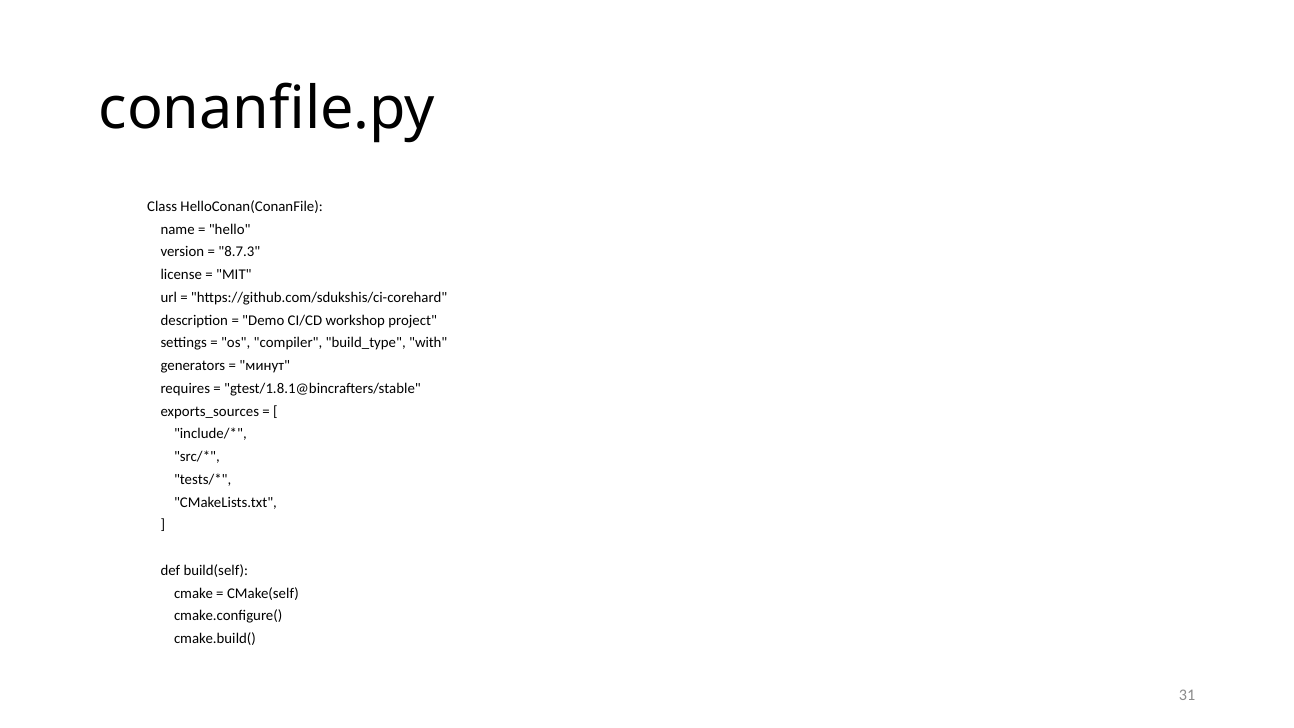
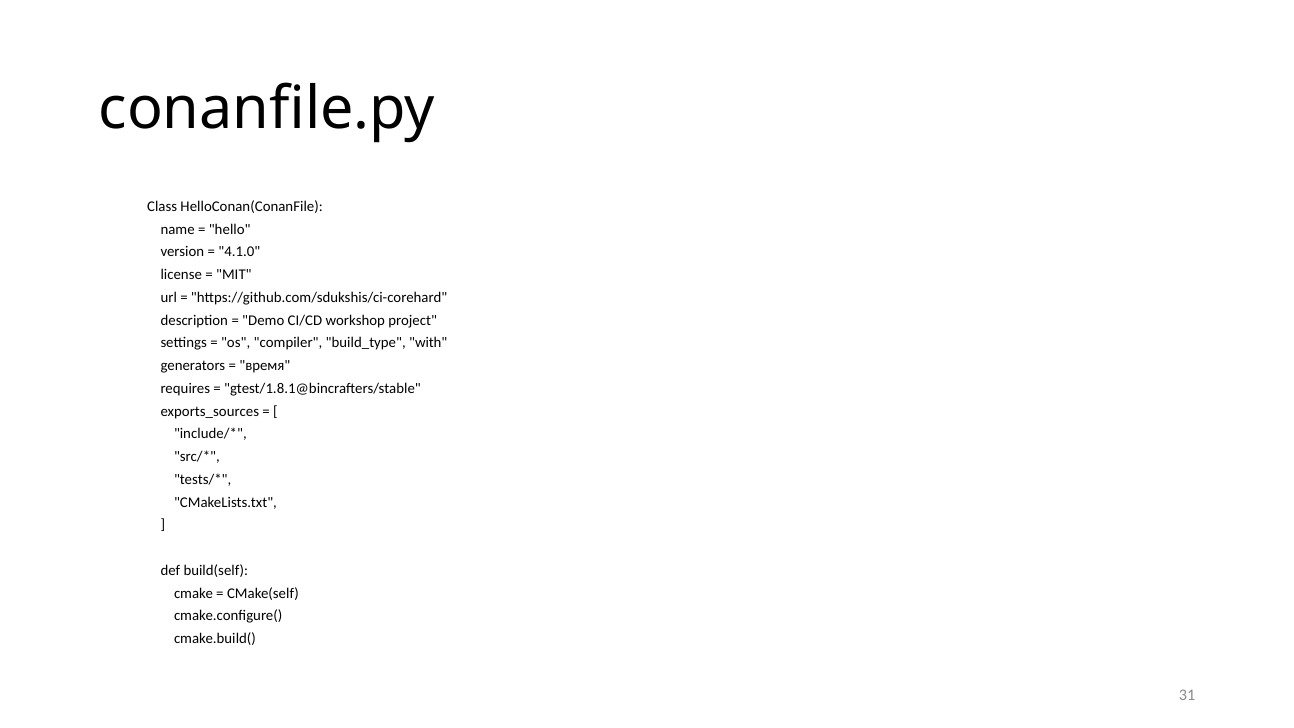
8.7.3: 8.7.3 -> 4.1.0 (239, 252)
минут: минут -> время (265, 366)
